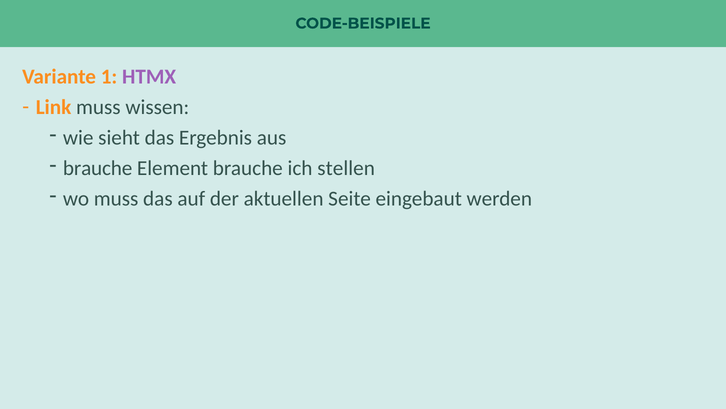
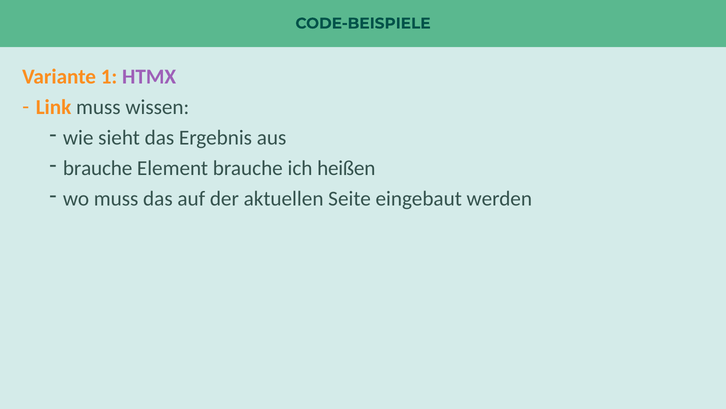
stellen: stellen -> heißen (346, 168)
